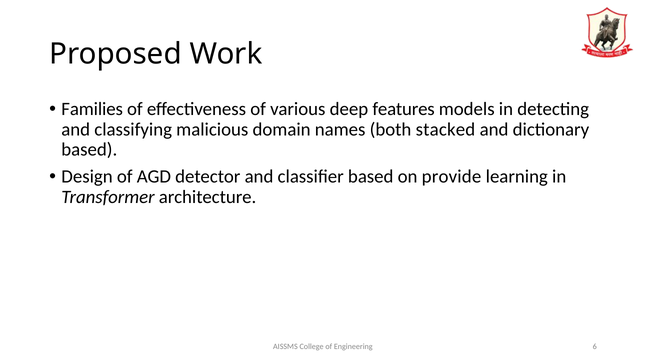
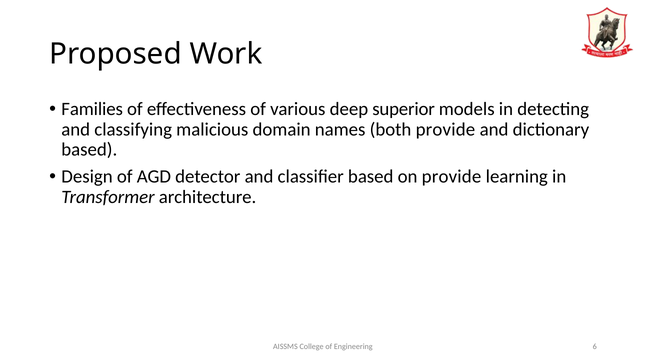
features: features -> superior (404, 109)
both stacked: stacked -> provide (445, 129)
